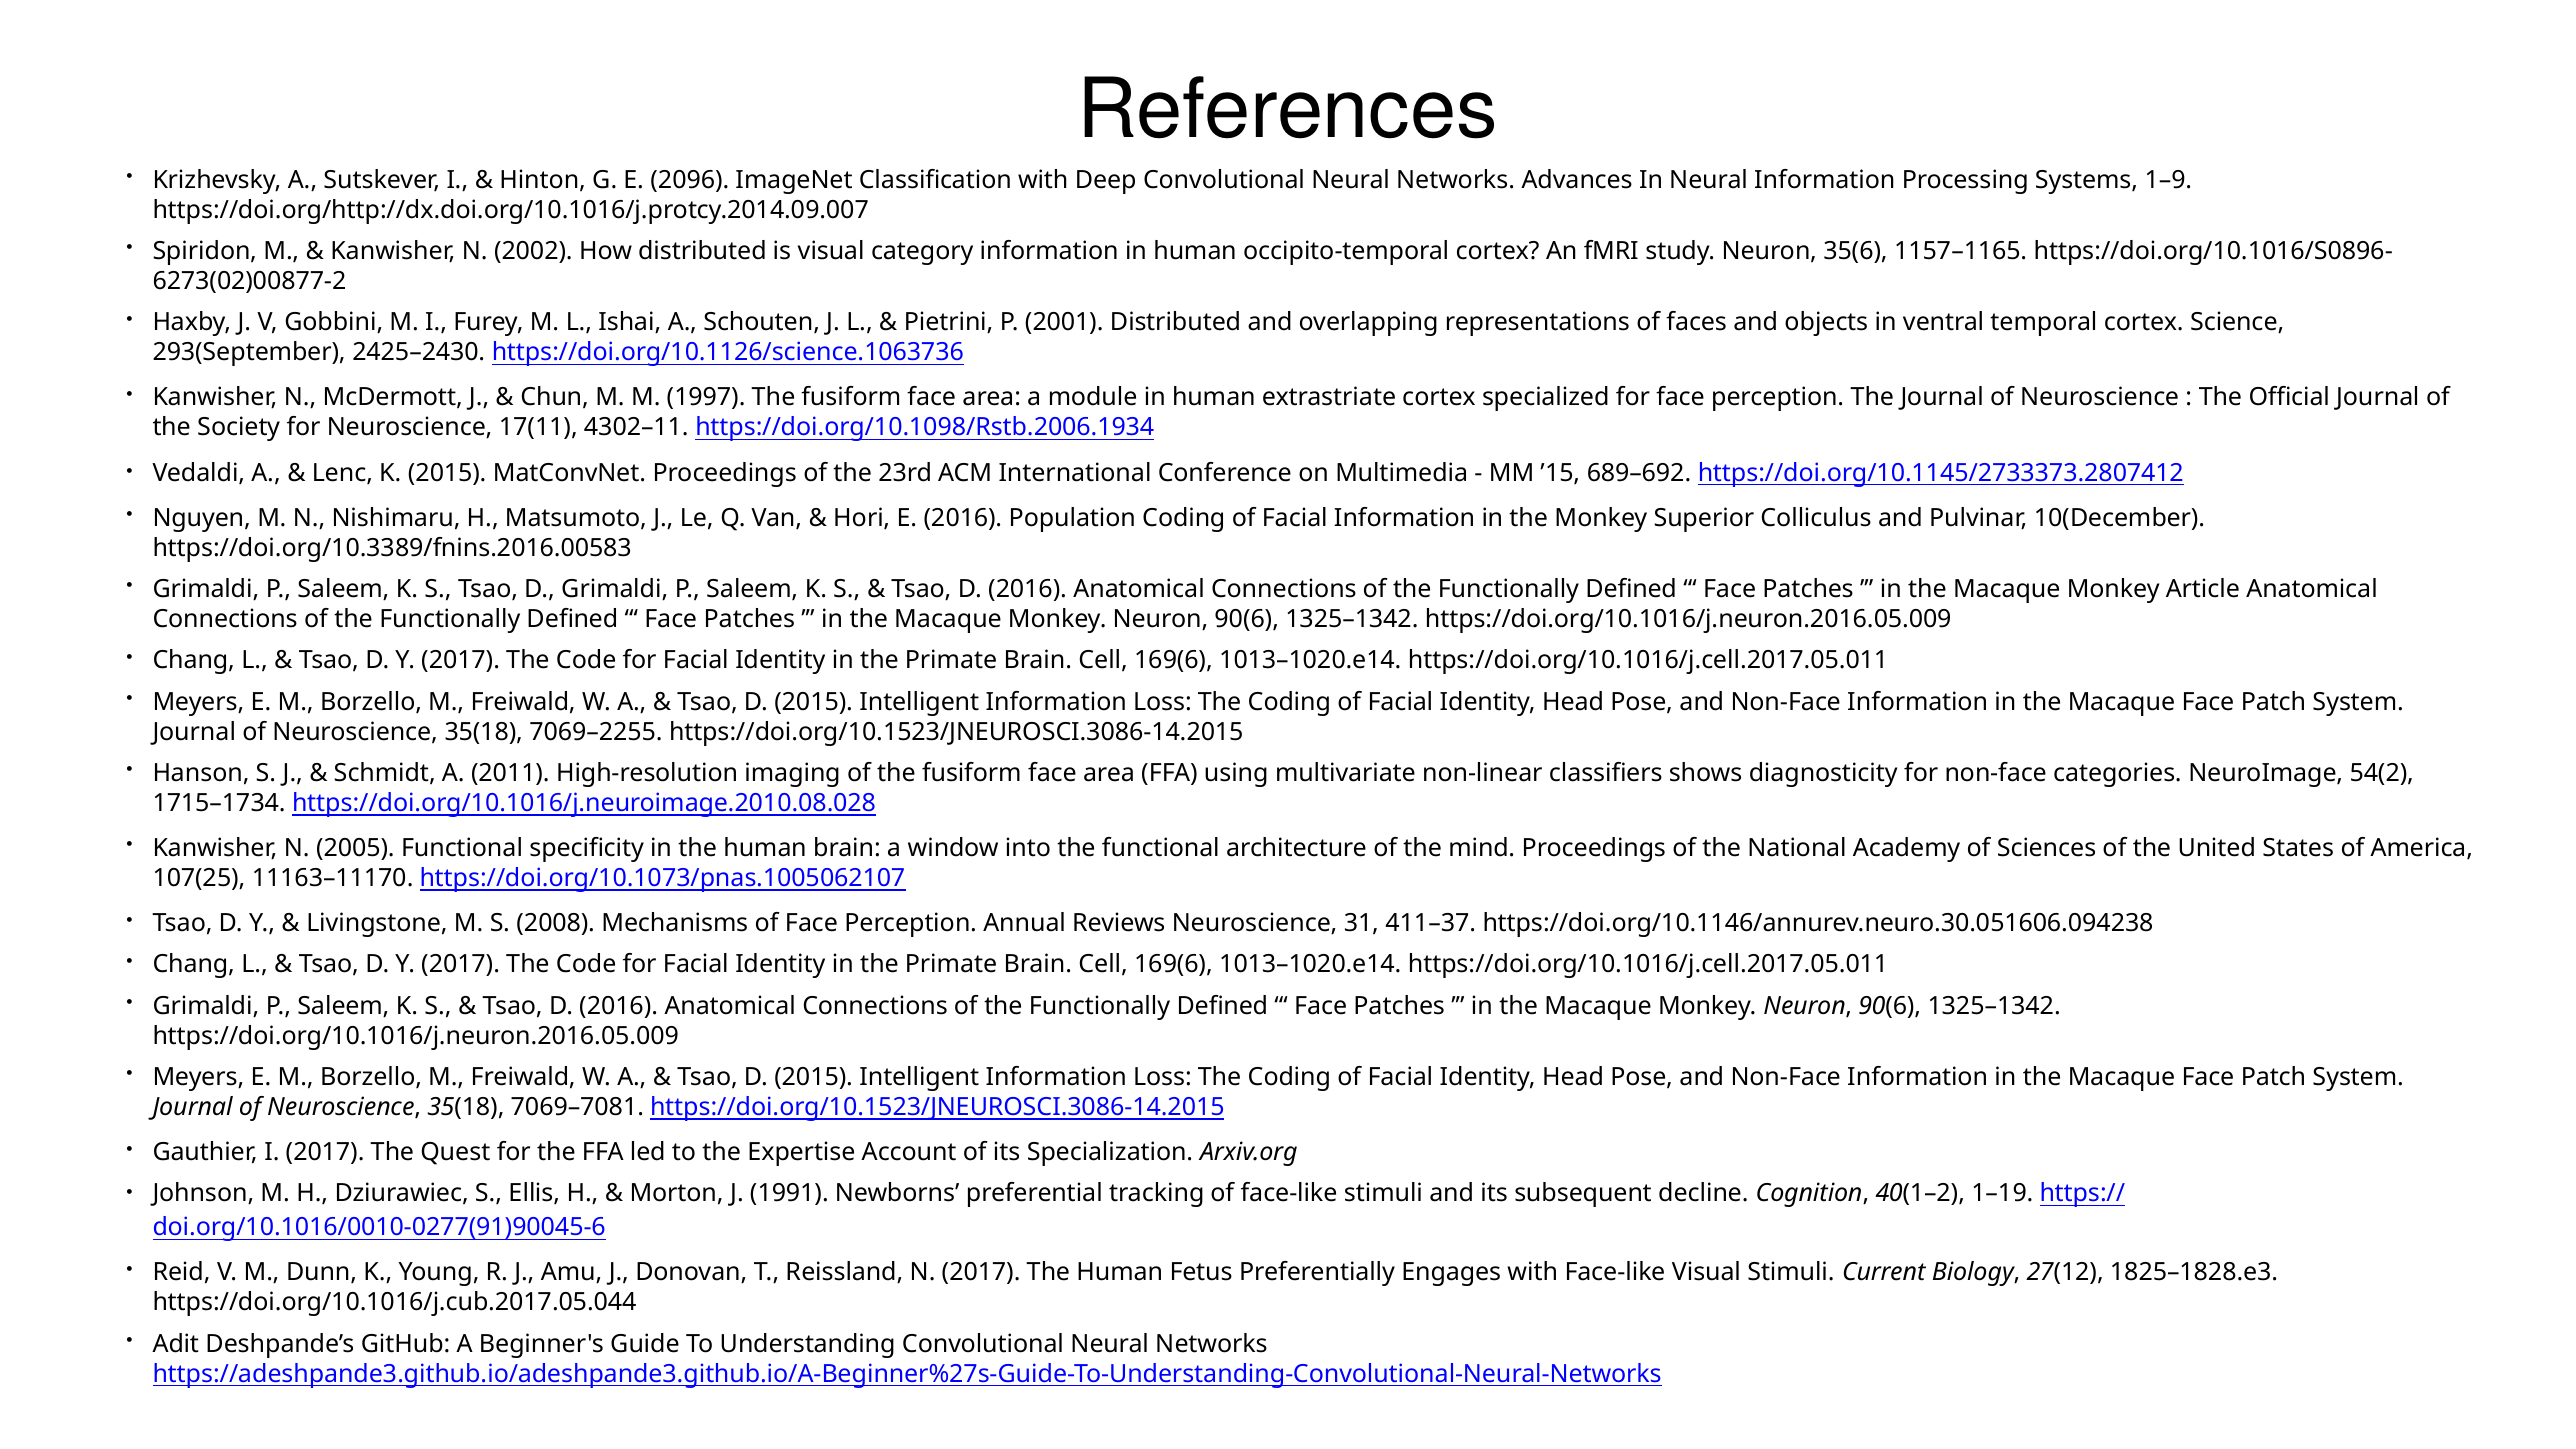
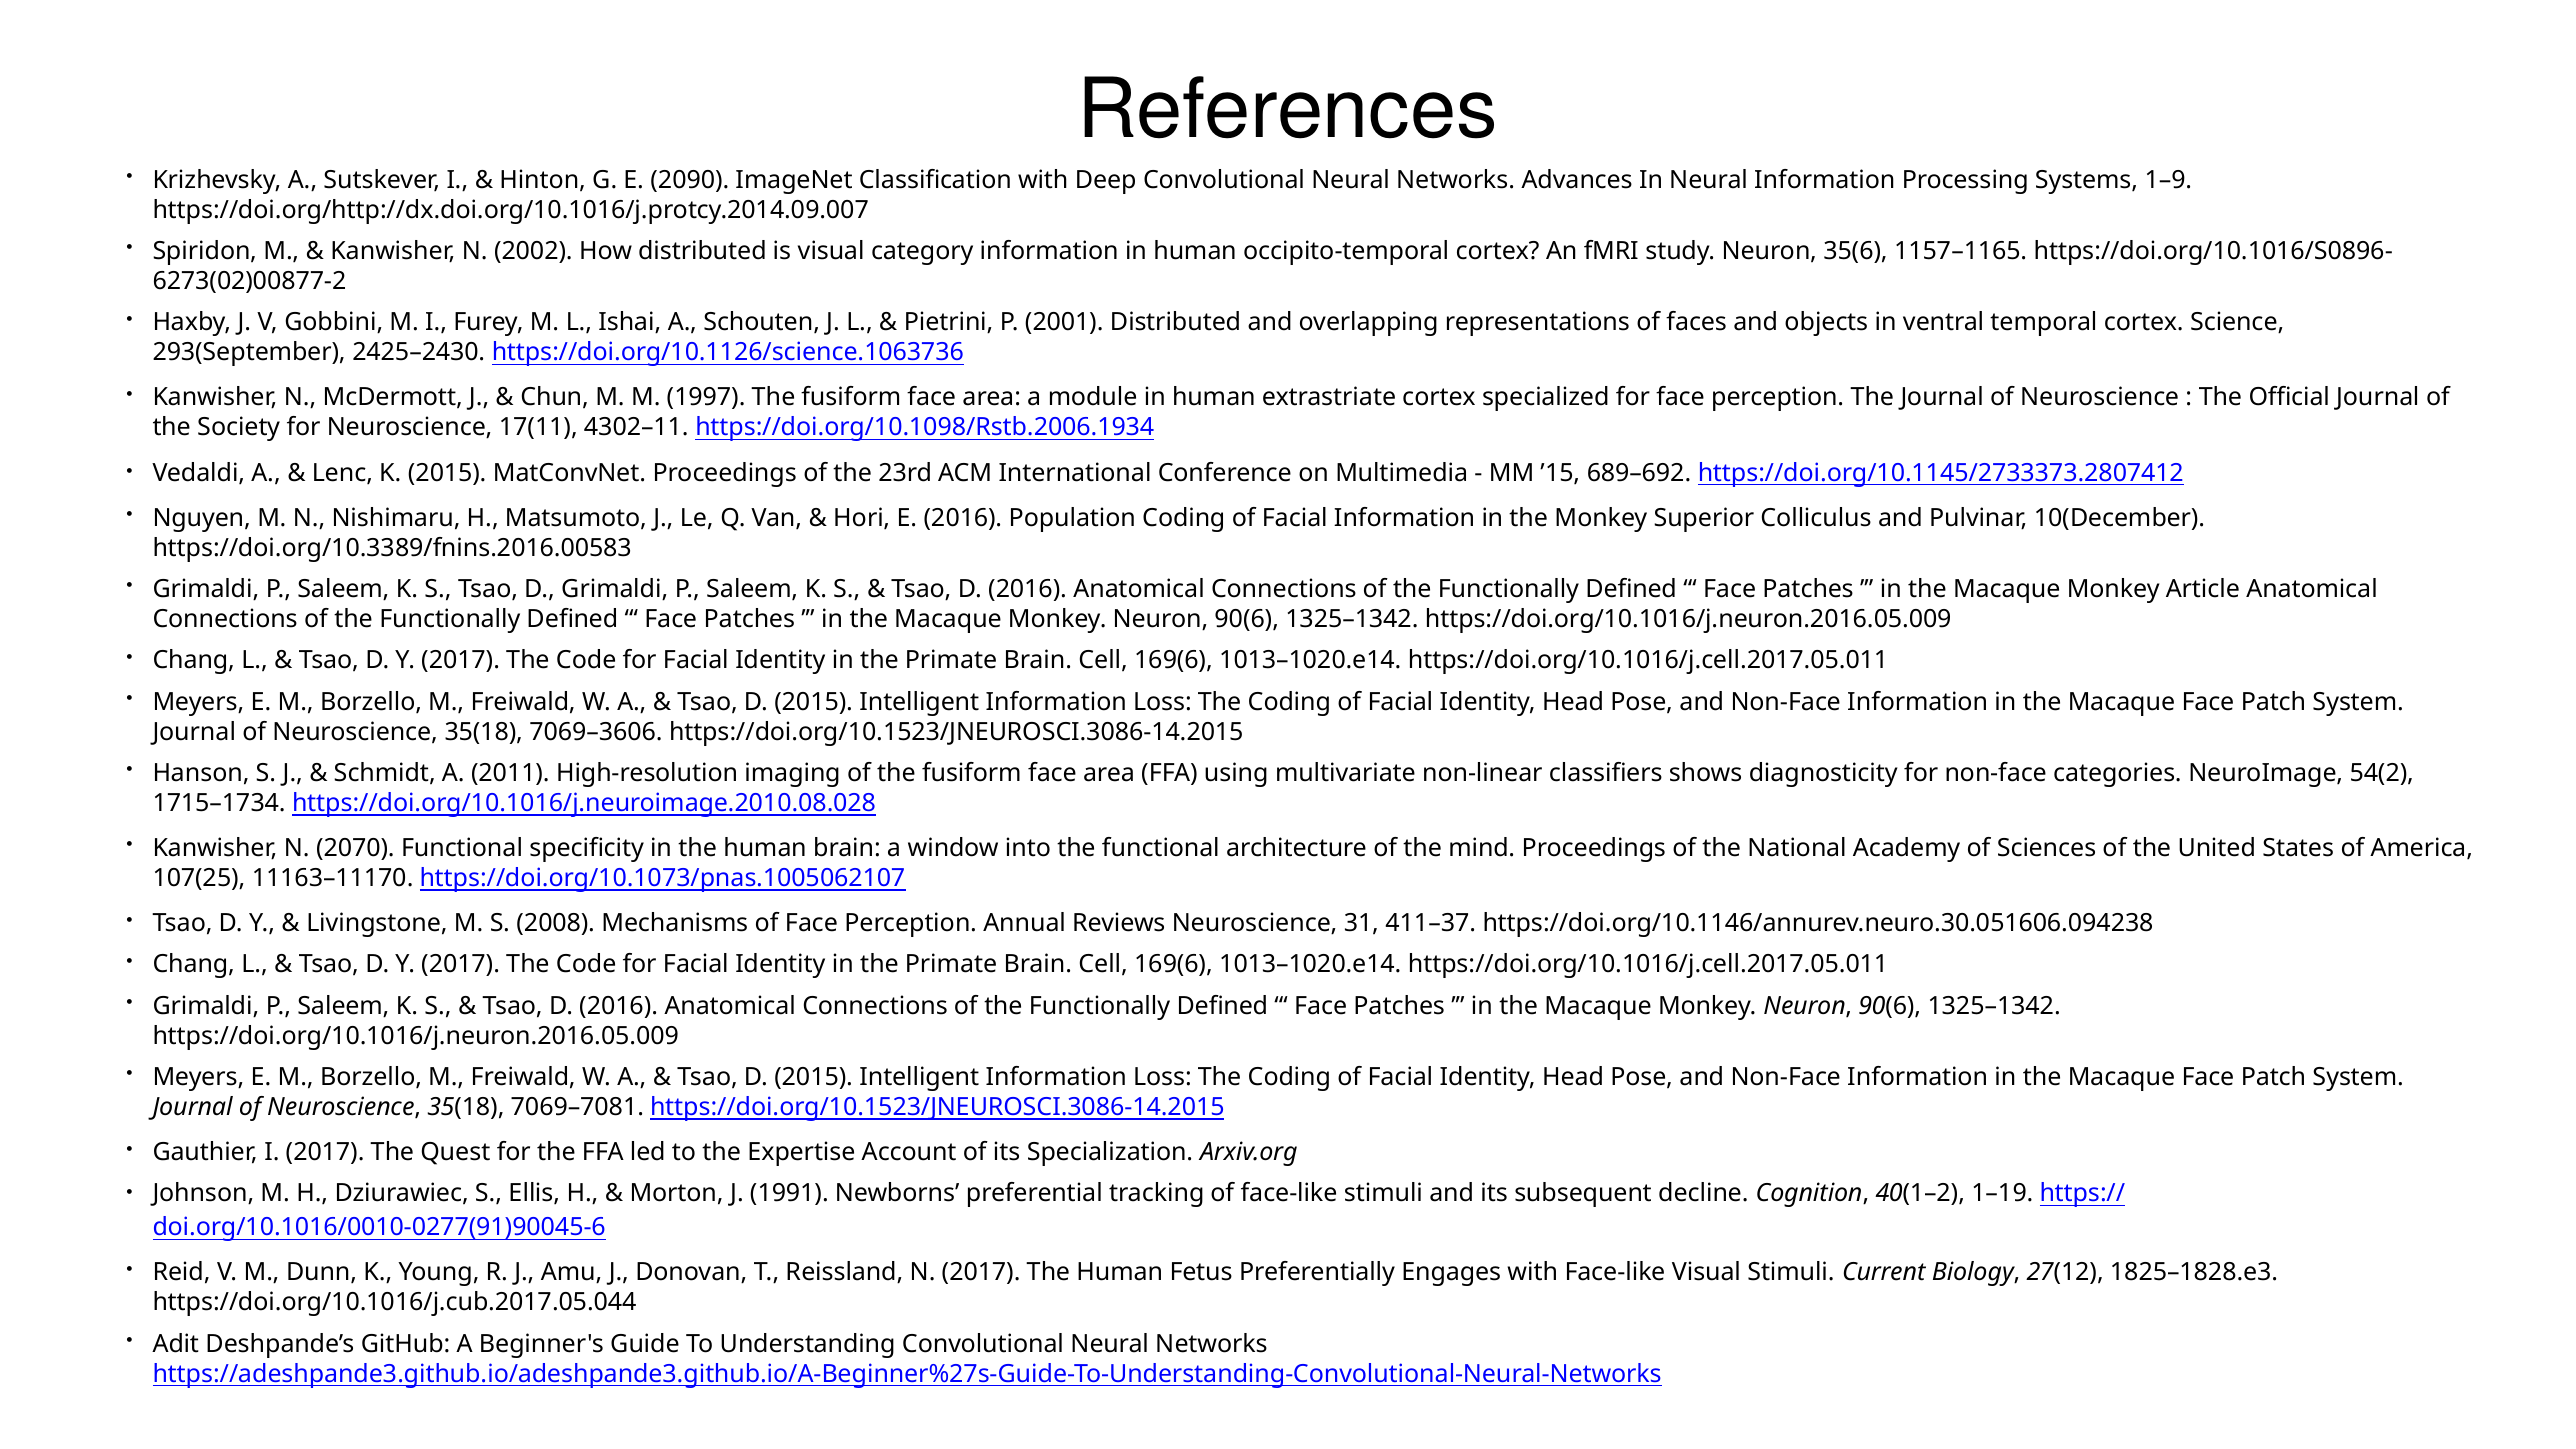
2096: 2096 -> 2090 (690, 180)
7069–2255: 7069–2255 -> 7069–3606 (596, 732)
2005: 2005 -> 2070 (355, 848)
